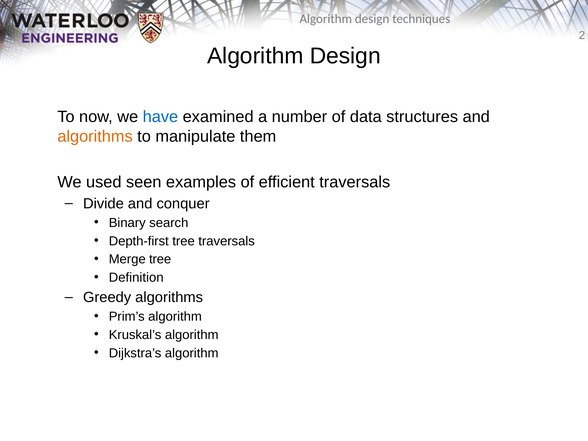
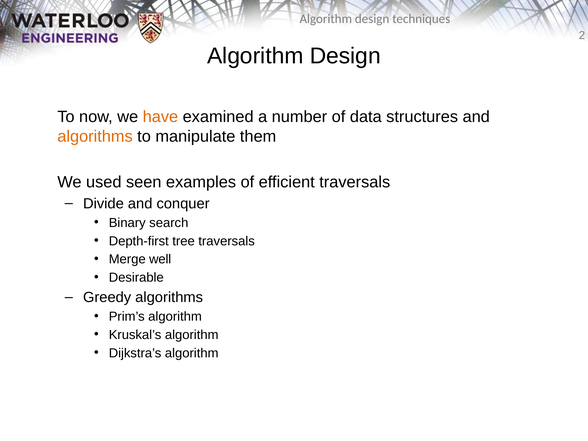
have colour: blue -> orange (160, 117)
Merge tree: tree -> well (160, 259)
Definition: Definition -> Desirable (136, 278)
